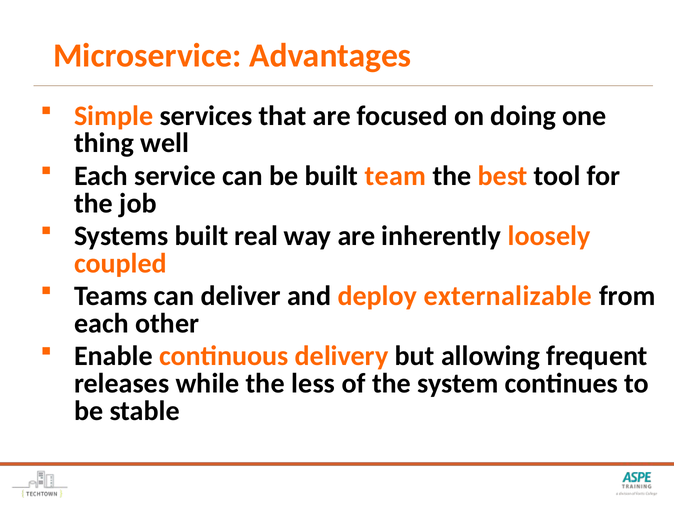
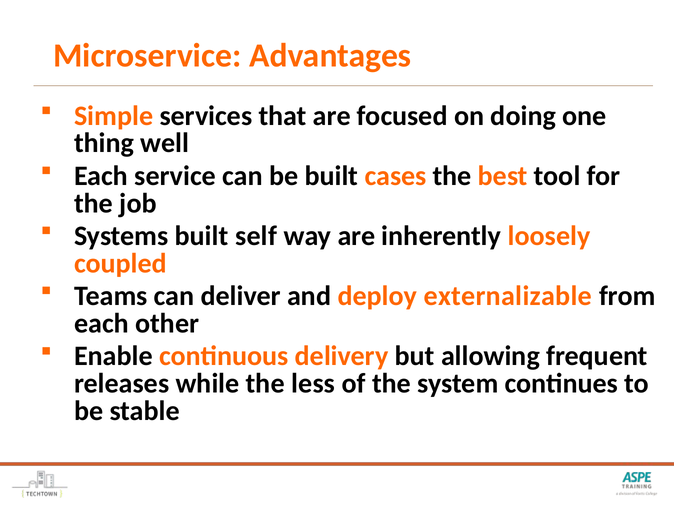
team: team -> cases (396, 176)
real: real -> self (256, 236)
